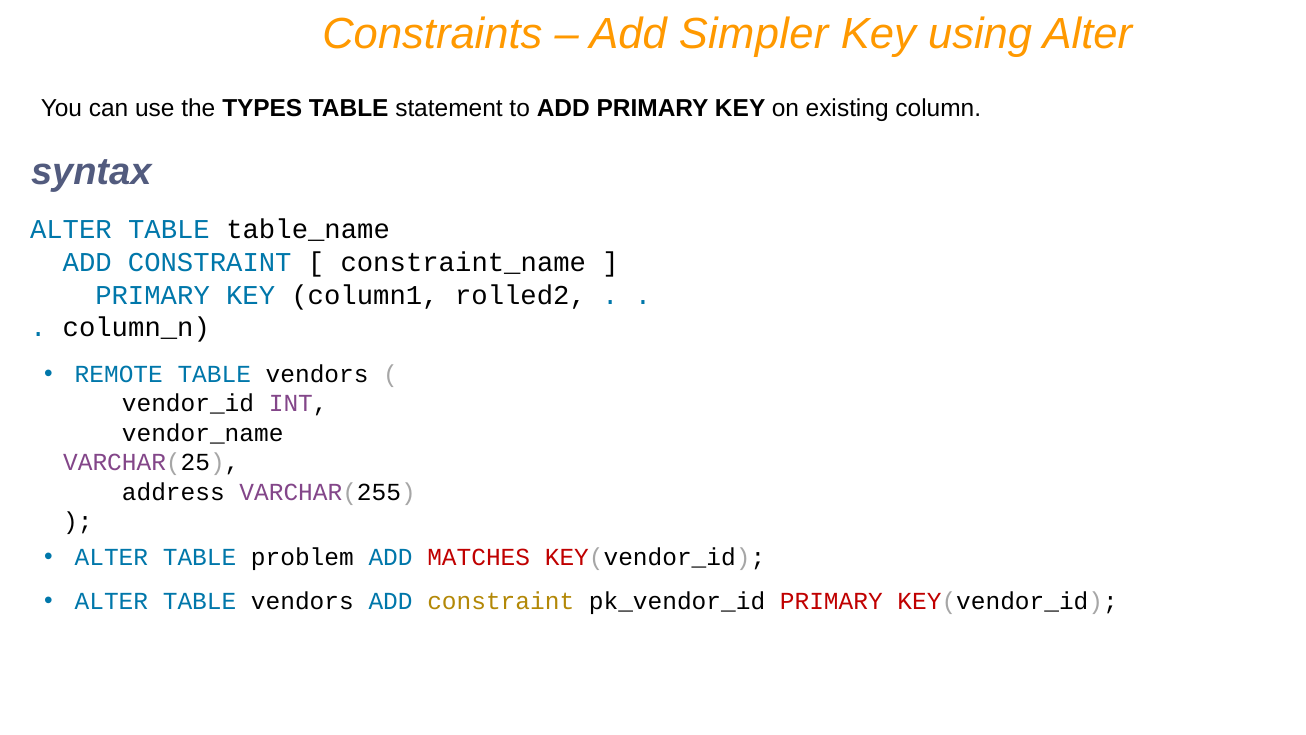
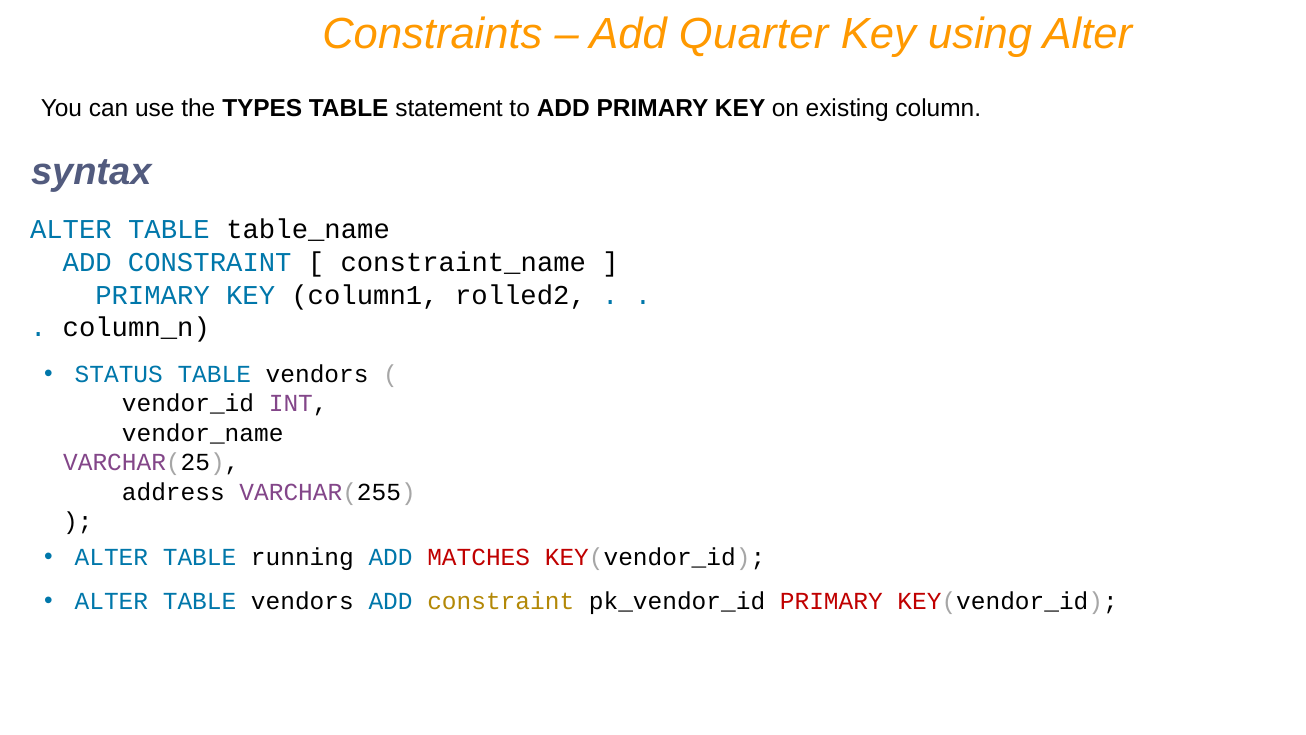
Simpler: Simpler -> Quarter (754, 34)
REMOTE: REMOTE -> STATUS (119, 374)
problem: problem -> running (302, 557)
